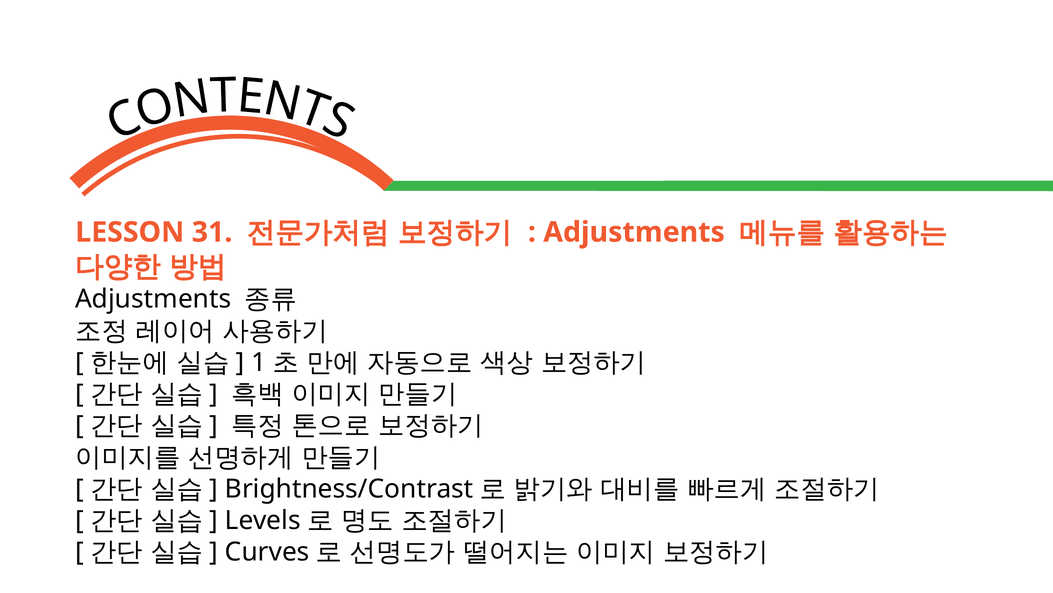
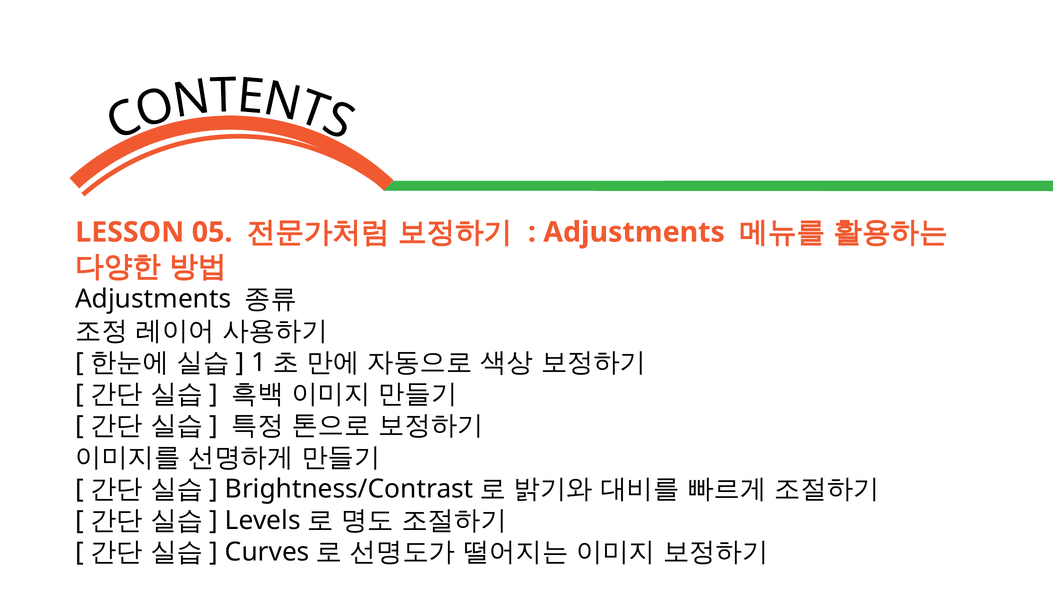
31: 31 -> 05 (212, 232)
